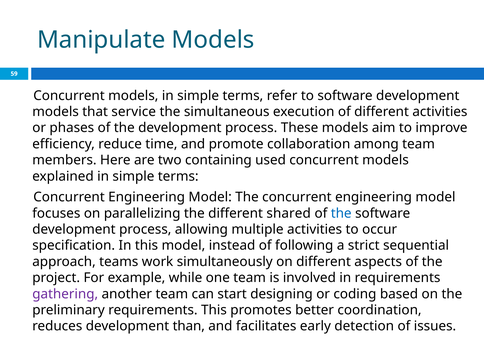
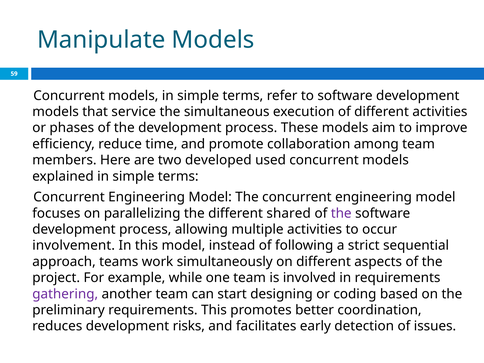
containing: containing -> developed (218, 160)
the colour: blue -> purple (341, 213)
specification: specification -> involvement (74, 246)
than: than -> risks (189, 326)
